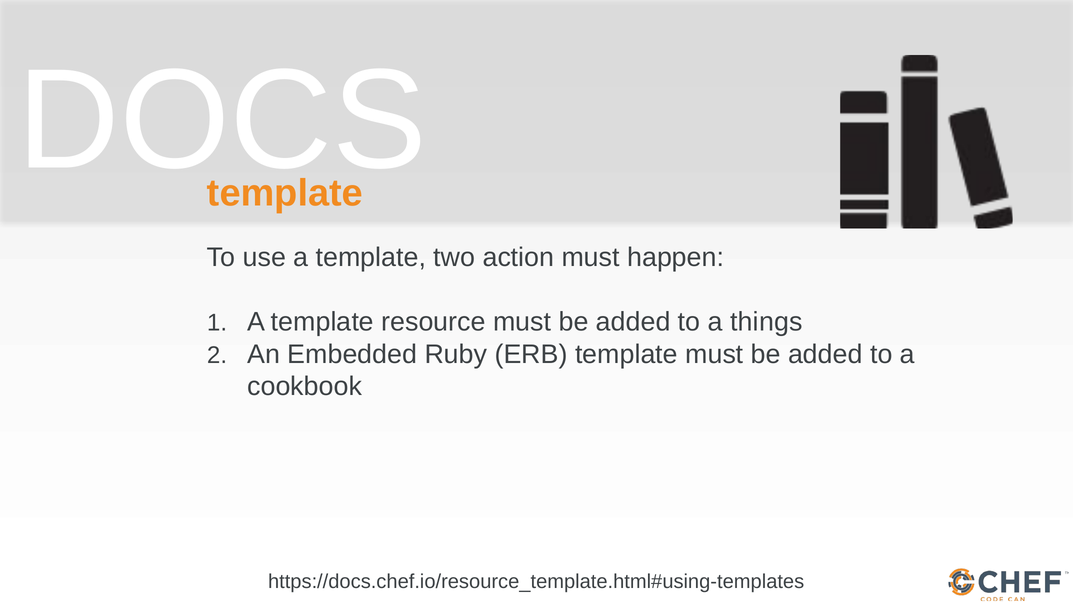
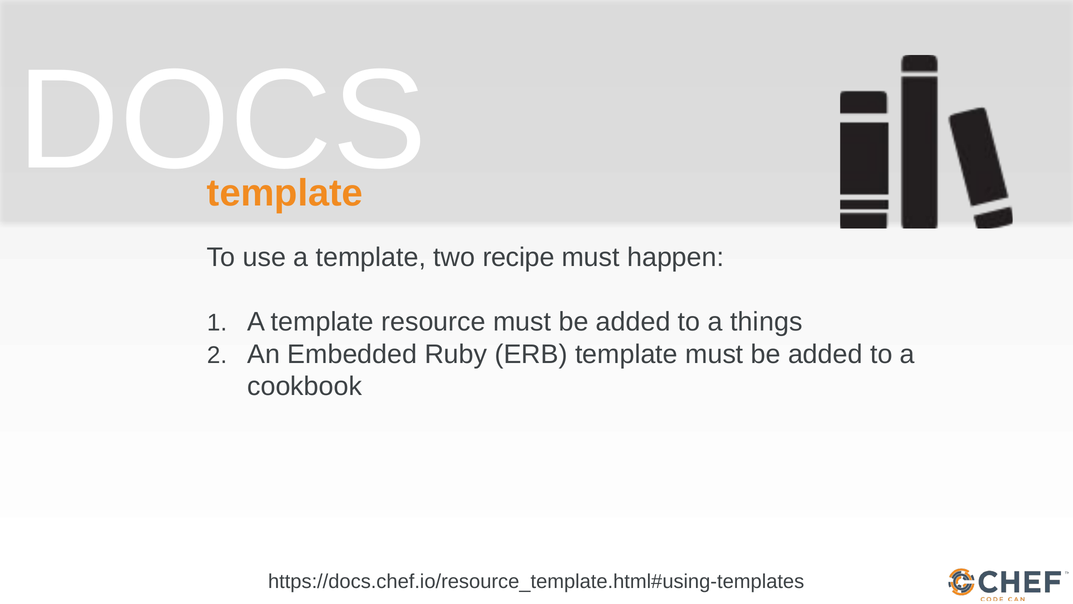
action: action -> recipe (519, 257)
